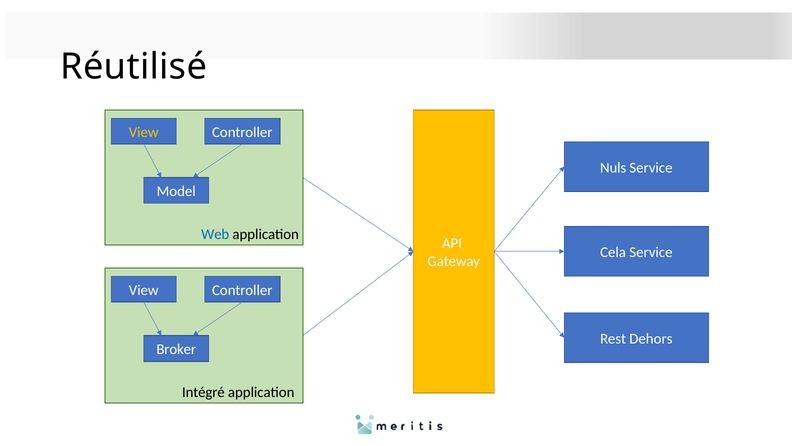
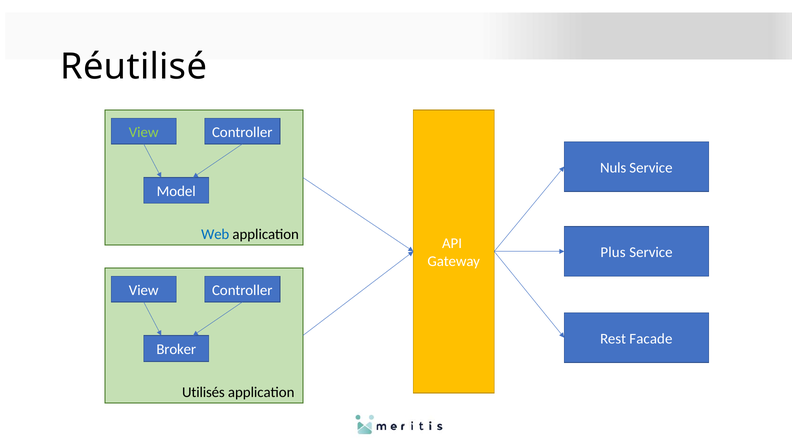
View colour: yellow -> light green (144, 132)
Cela: Cela -> Plus (613, 252)
Dehors: Dehors -> Facade (651, 338)
Intégré: Intégré -> Utilisés (203, 392)
